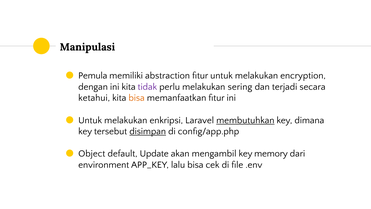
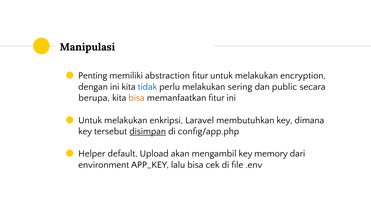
Pemula: Pemula -> Penting (93, 76)
tidak colour: purple -> blue (147, 87)
terjadi: terjadi -> public (285, 87)
ketahui: ketahui -> berupa (94, 98)
membutuhkan underline: present -> none (245, 120)
Object: Object -> Helper (92, 153)
Update: Update -> Upload (154, 153)
